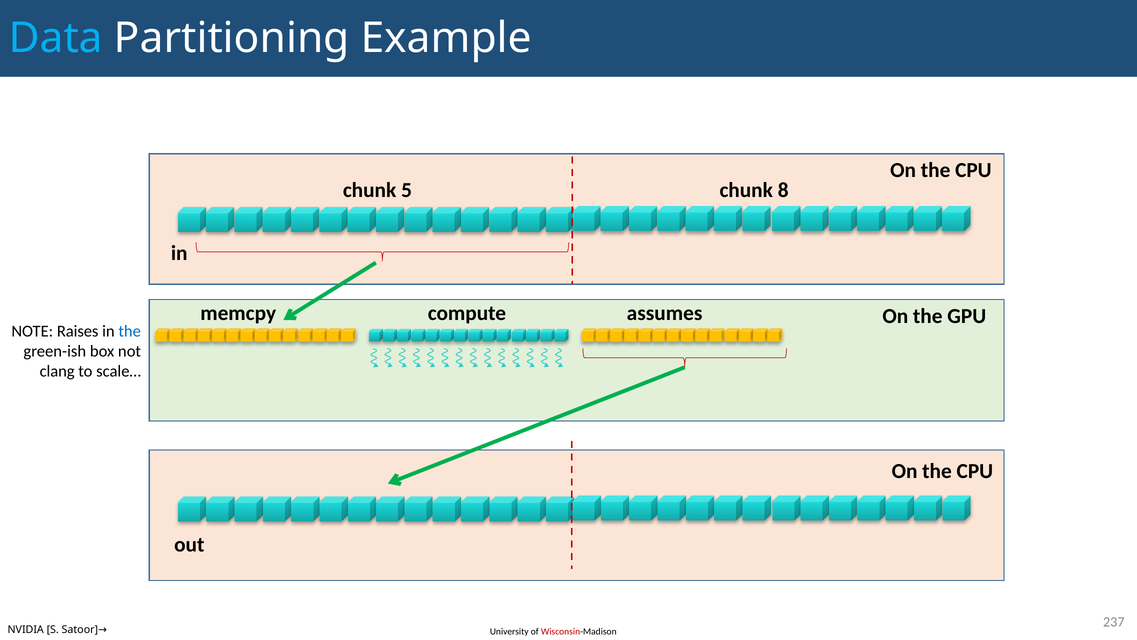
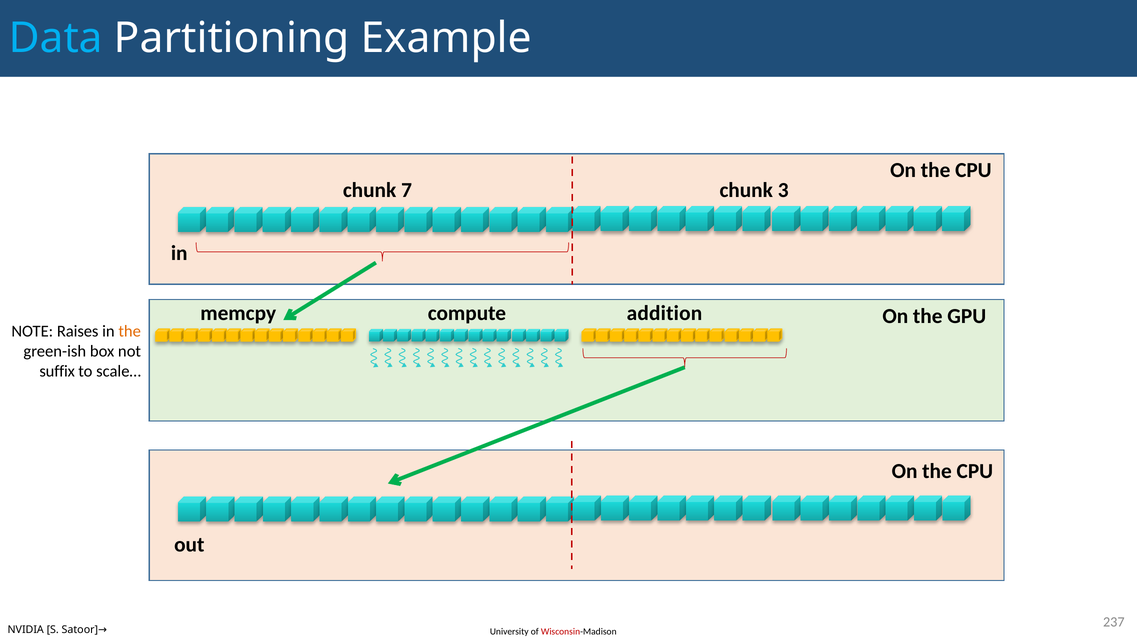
5: 5 -> 7 (407, 190)
8: 8 -> 3 (783, 190)
assumes: assumes -> addition (664, 313)
the colour: blue -> orange (130, 331)
clang: clang -> suffix (57, 371)
